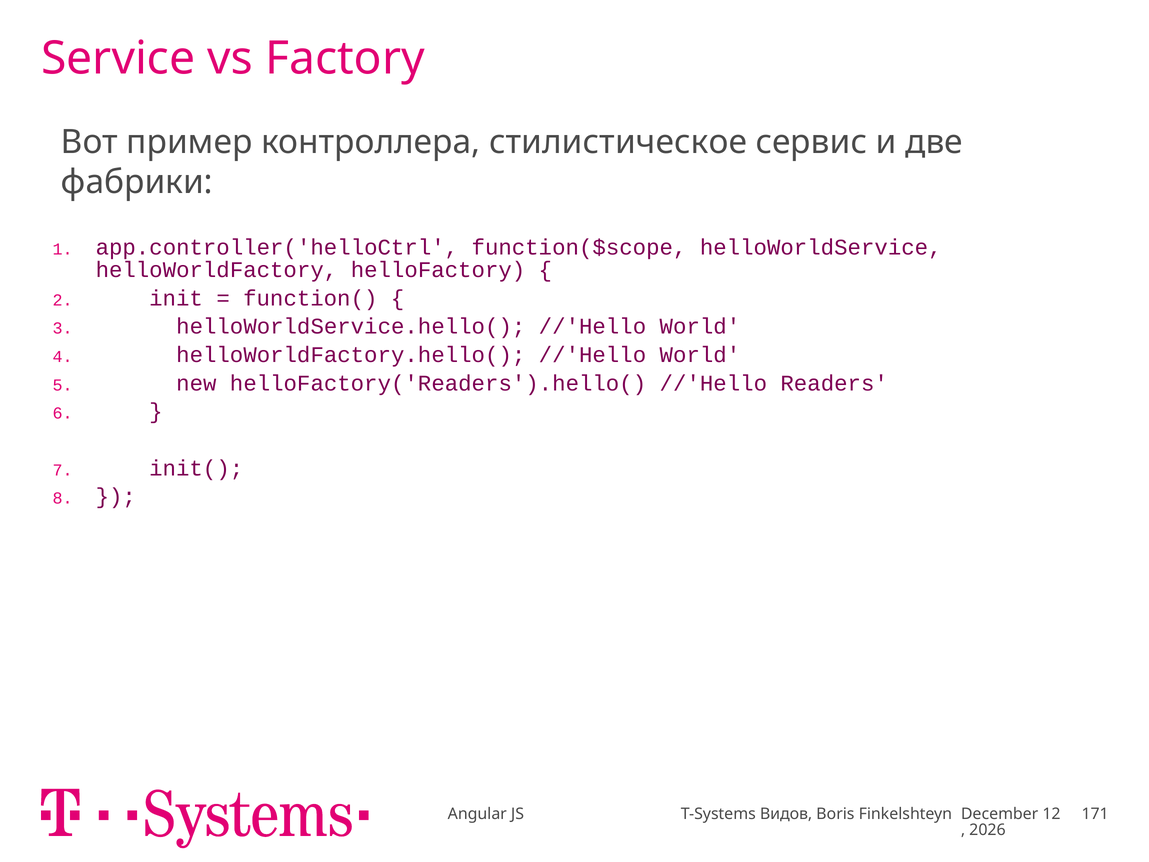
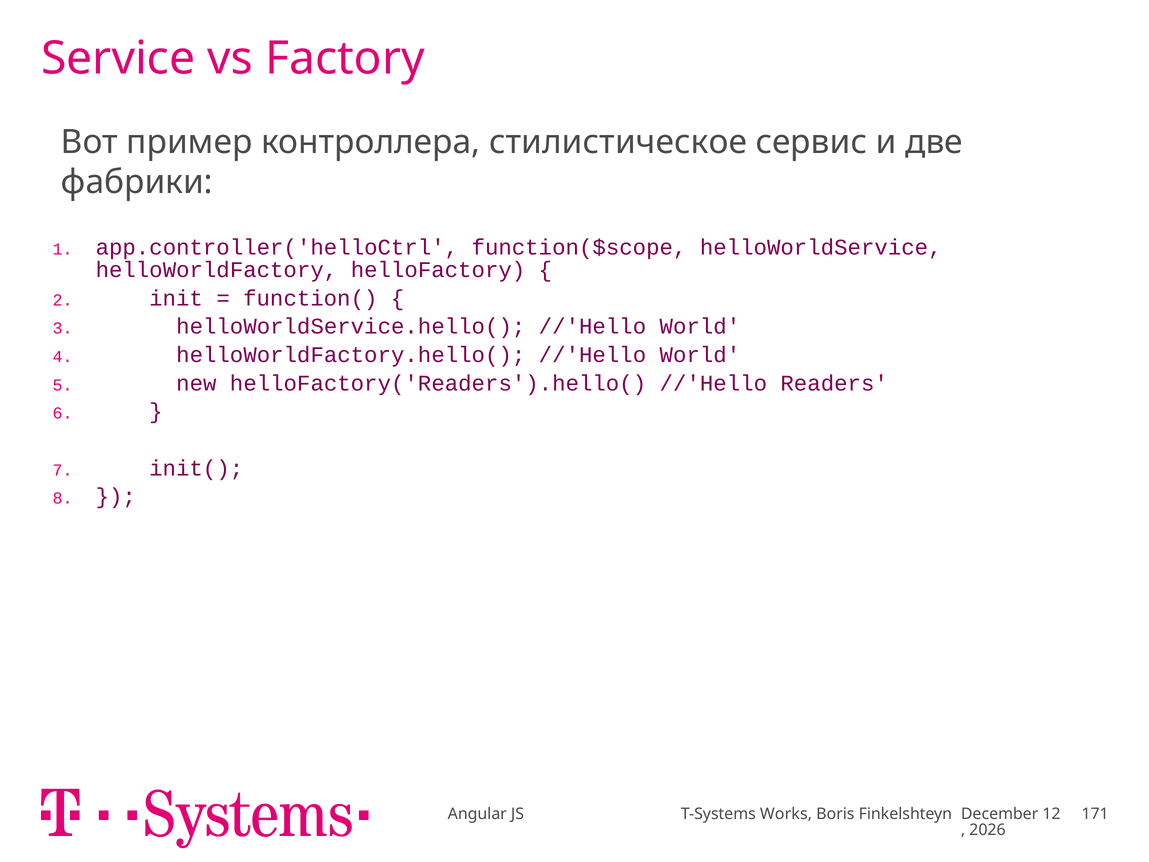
Видов: Видов -> Works (786, 814)
